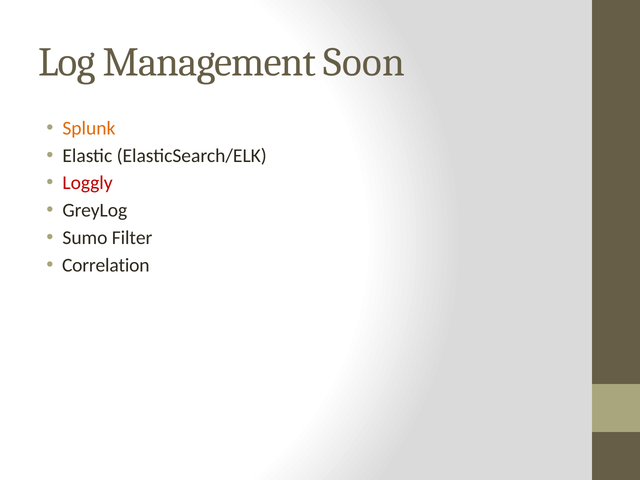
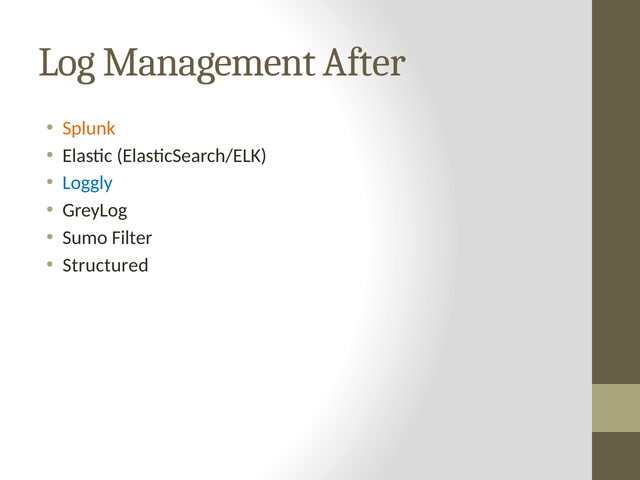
Soon: Soon -> After (365, 62)
Loggly colour: red -> blue (88, 183)
Correlation: Correlation -> Structured (106, 265)
